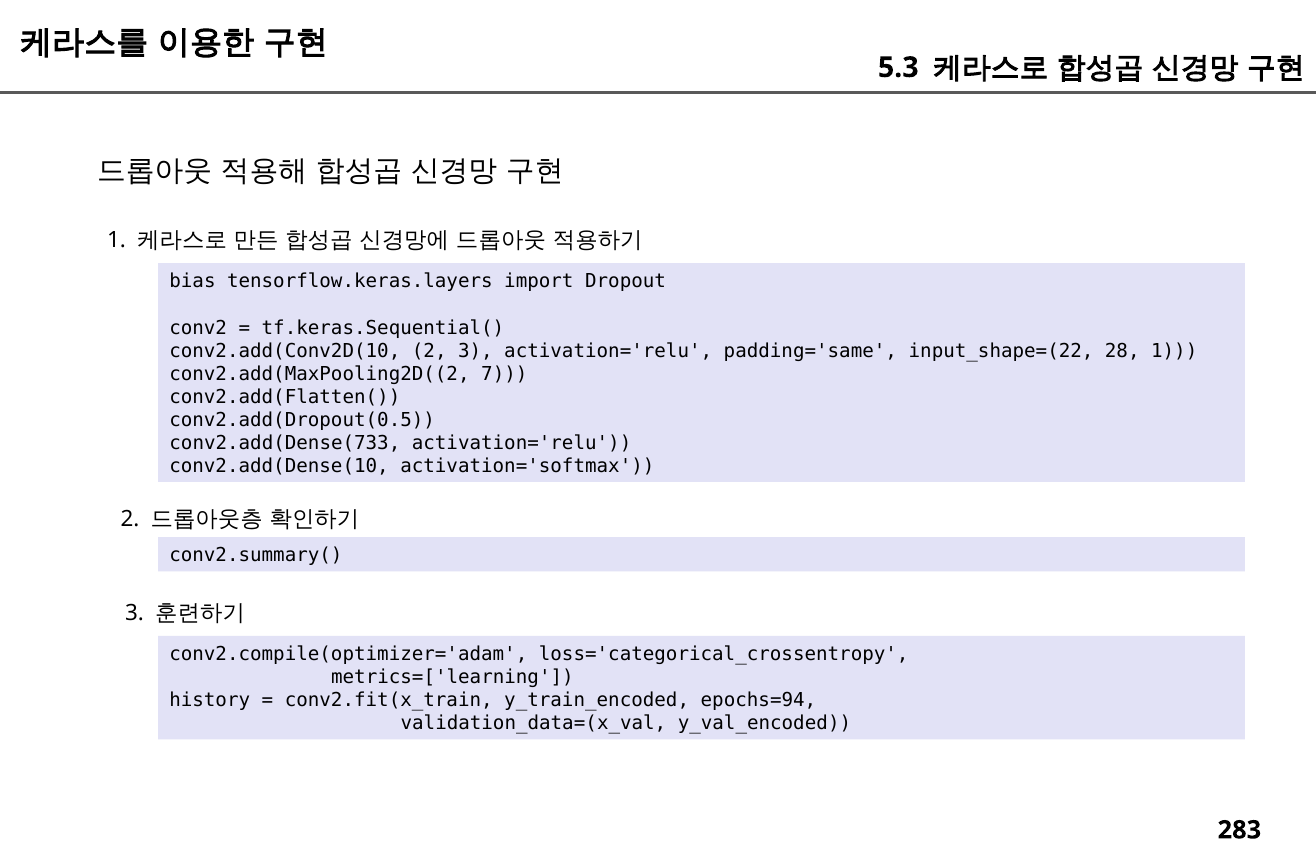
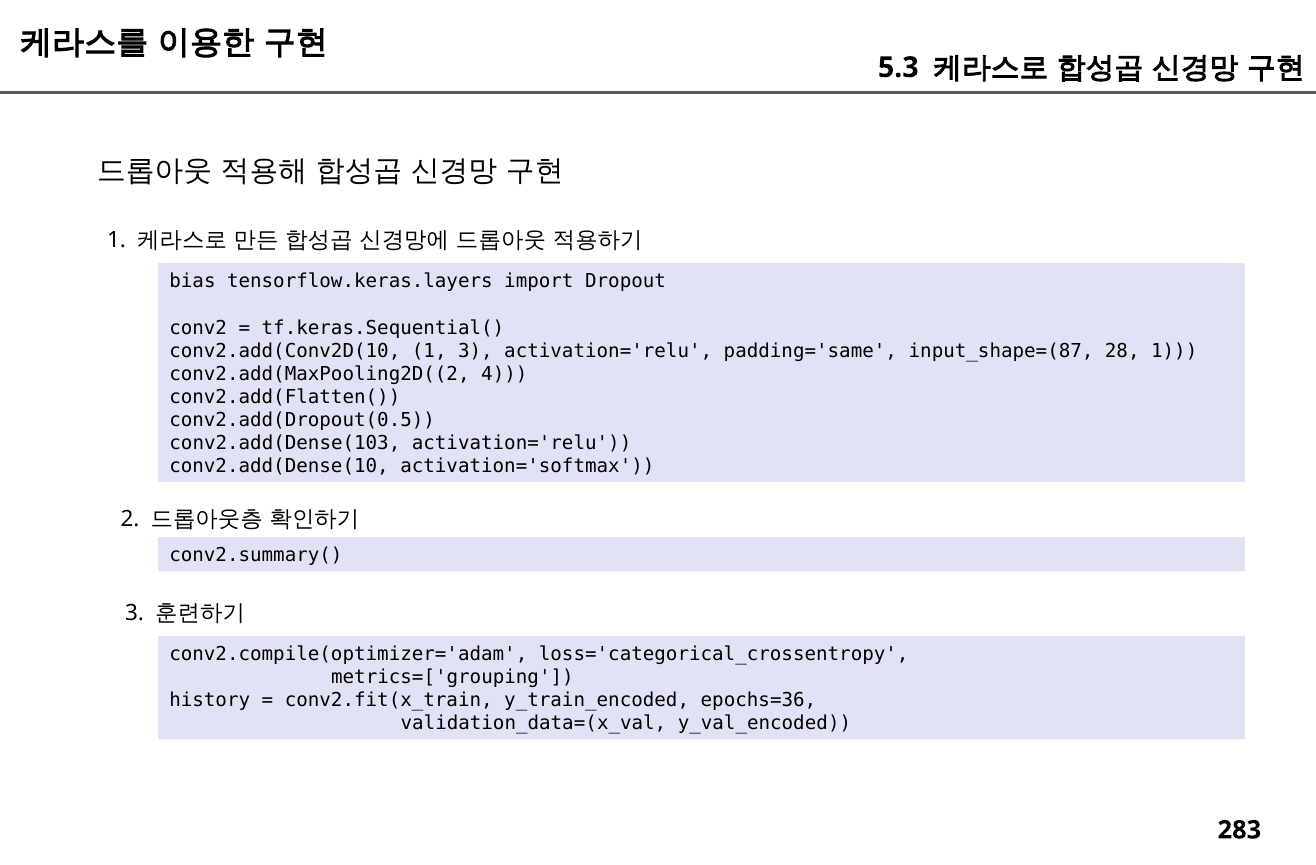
conv2.add(Conv2D(10 2: 2 -> 1 (429, 351)
input_shape=(22: input_shape=(22 -> input_shape=(87 (1001, 351)
7: 7 -> 4 (504, 374)
conv2.add(Dense(733: conv2.add(Dense(733 -> conv2.add(Dense(103 (285, 443)
metrics=['learning: metrics=['learning -> metrics=['grouping (452, 677)
epochs=94: epochs=94 -> epochs=36 (758, 700)
